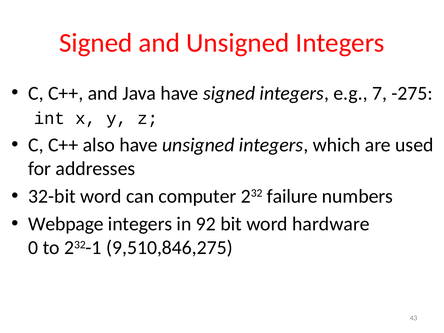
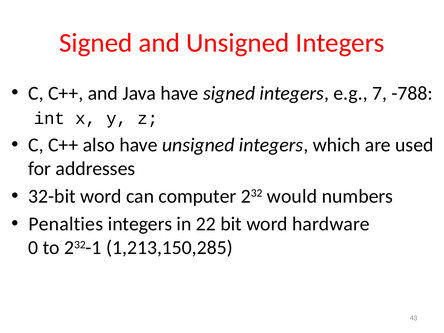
-275: -275 -> -788 (412, 93)
failure: failure -> would (292, 196)
Webpage: Webpage -> Penalties (66, 224)
92: 92 -> 22 (206, 224)
9,510,846,275: 9,510,846,275 -> 1,213,150,285 (170, 248)
